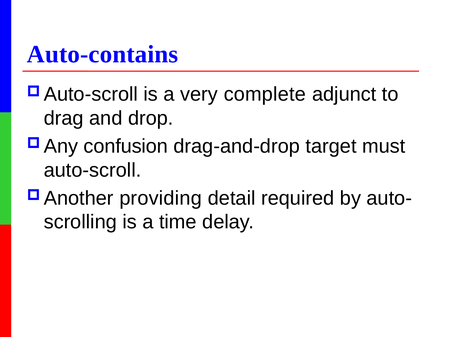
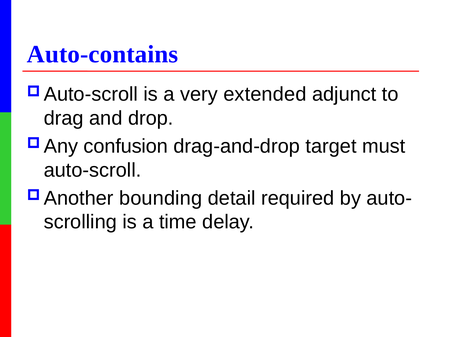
complete: complete -> extended (265, 94)
providing: providing -> bounding (161, 198)
